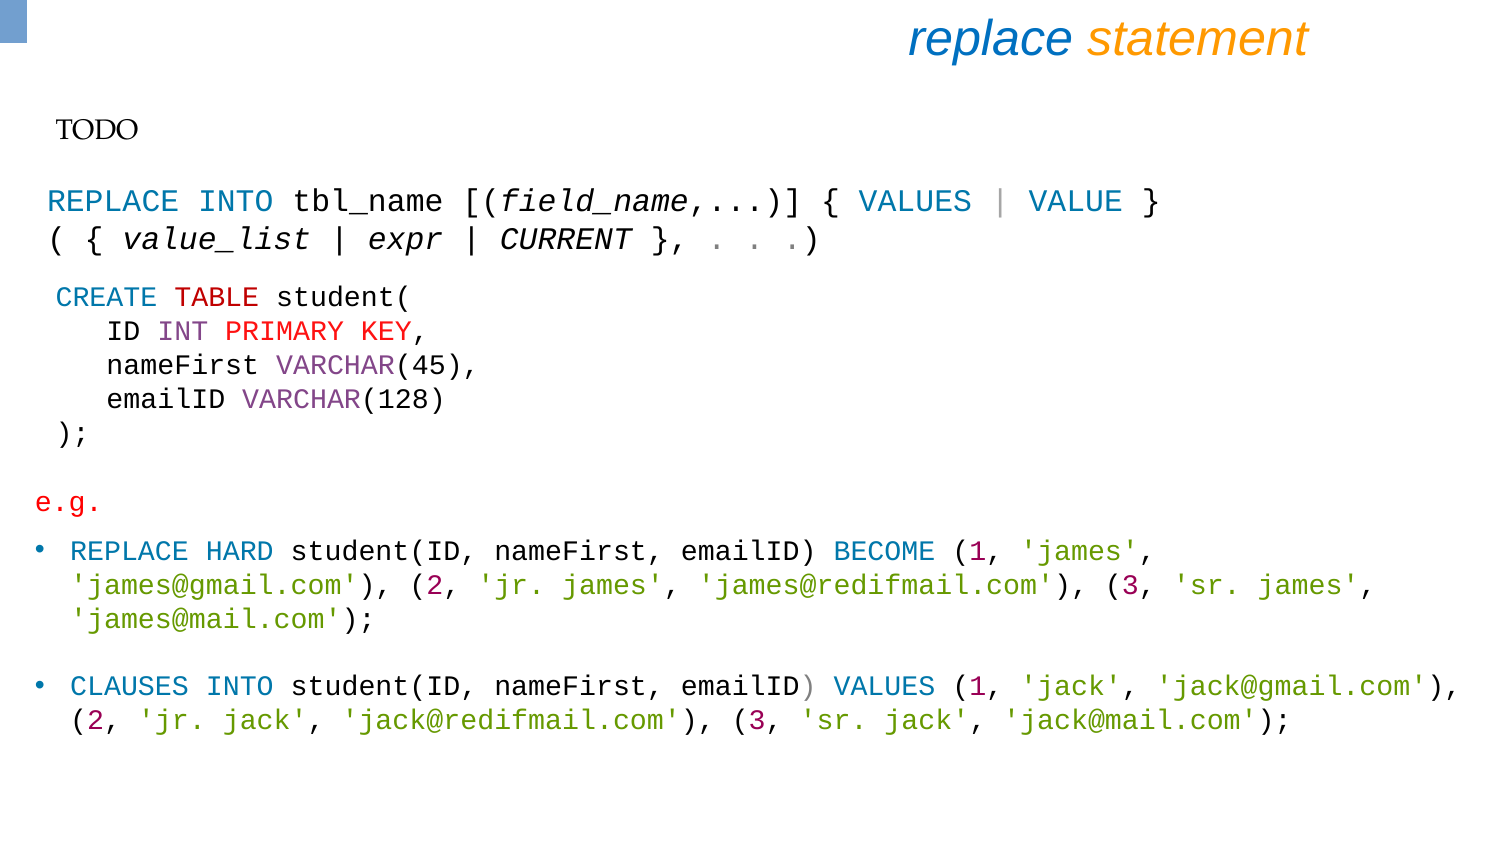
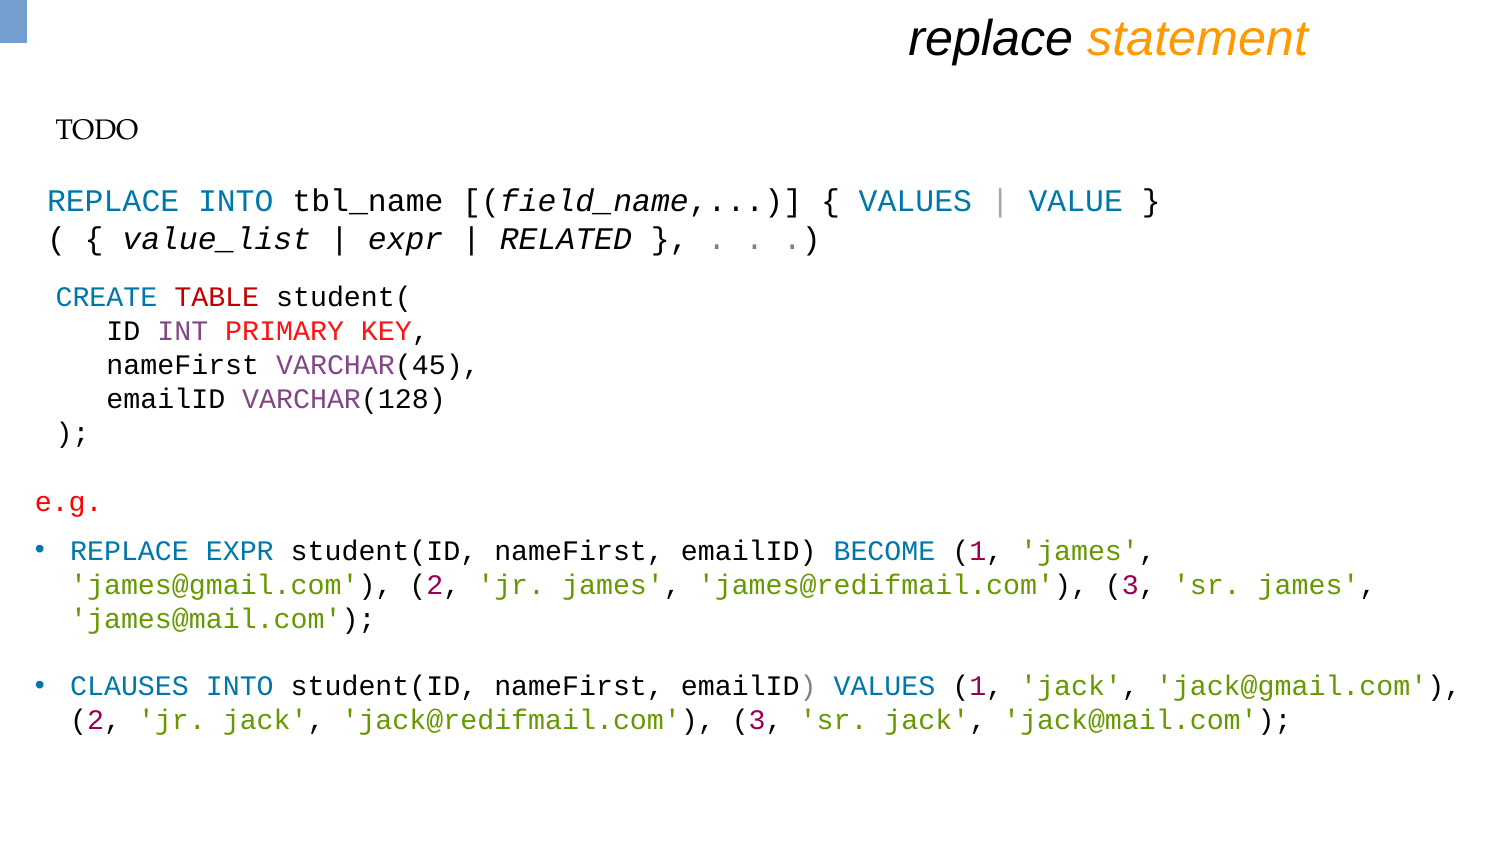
replace colour: blue -> black (991, 39)
CURRENT: CURRENT -> RELATED (566, 239)
REPLACE HARD: HARD -> EXPR (240, 551)
